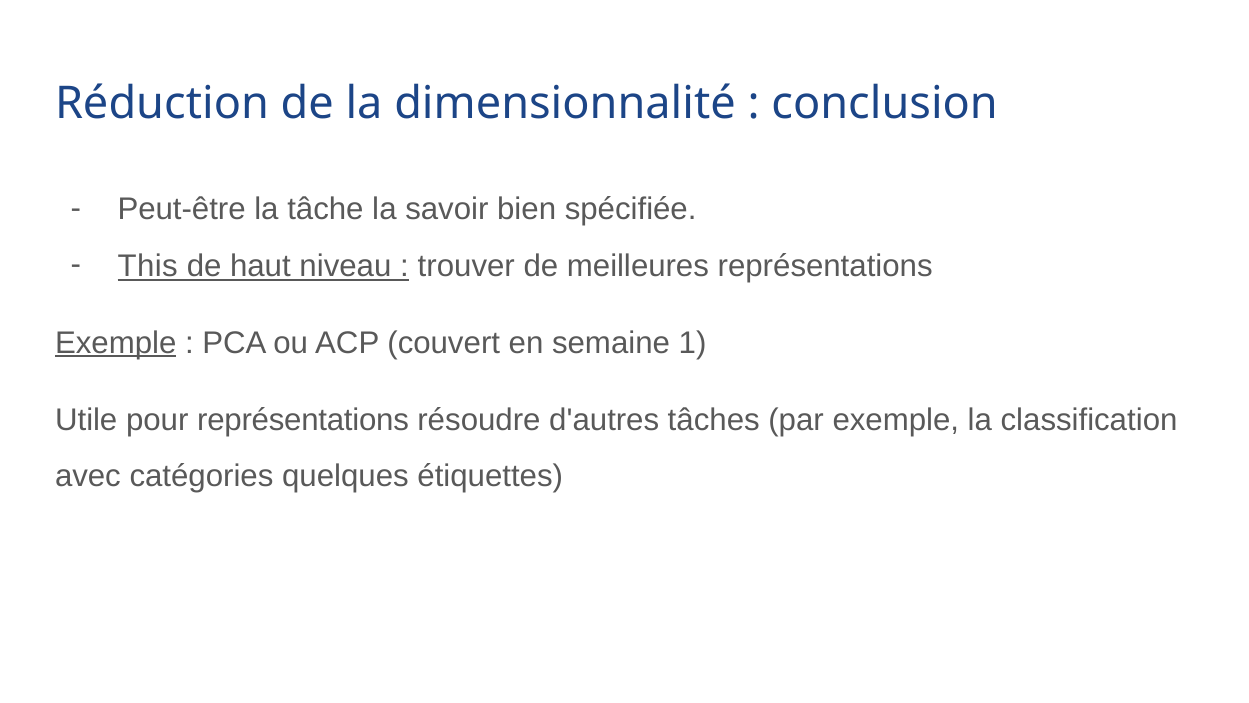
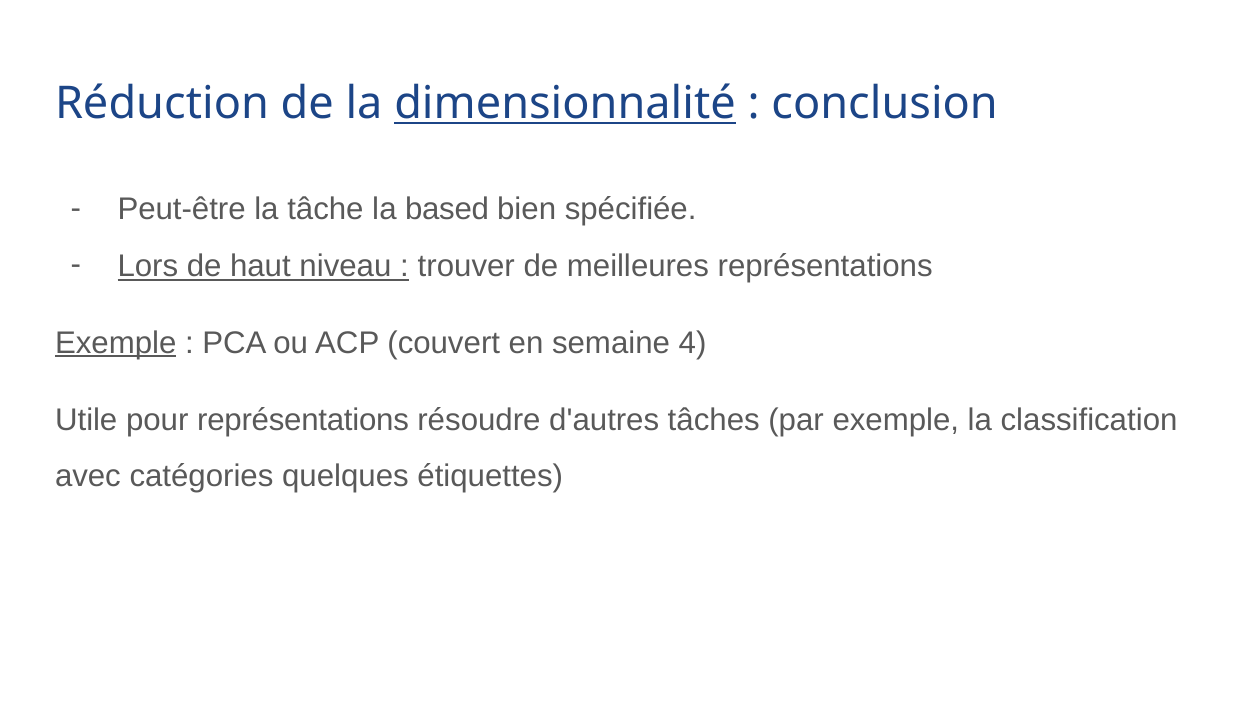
dimensionnalité underline: none -> present (565, 103)
savoir: savoir -> based (447, 210)
This: This -> Lors (148, 266)
1: 1 -> 4 (693, 343)
